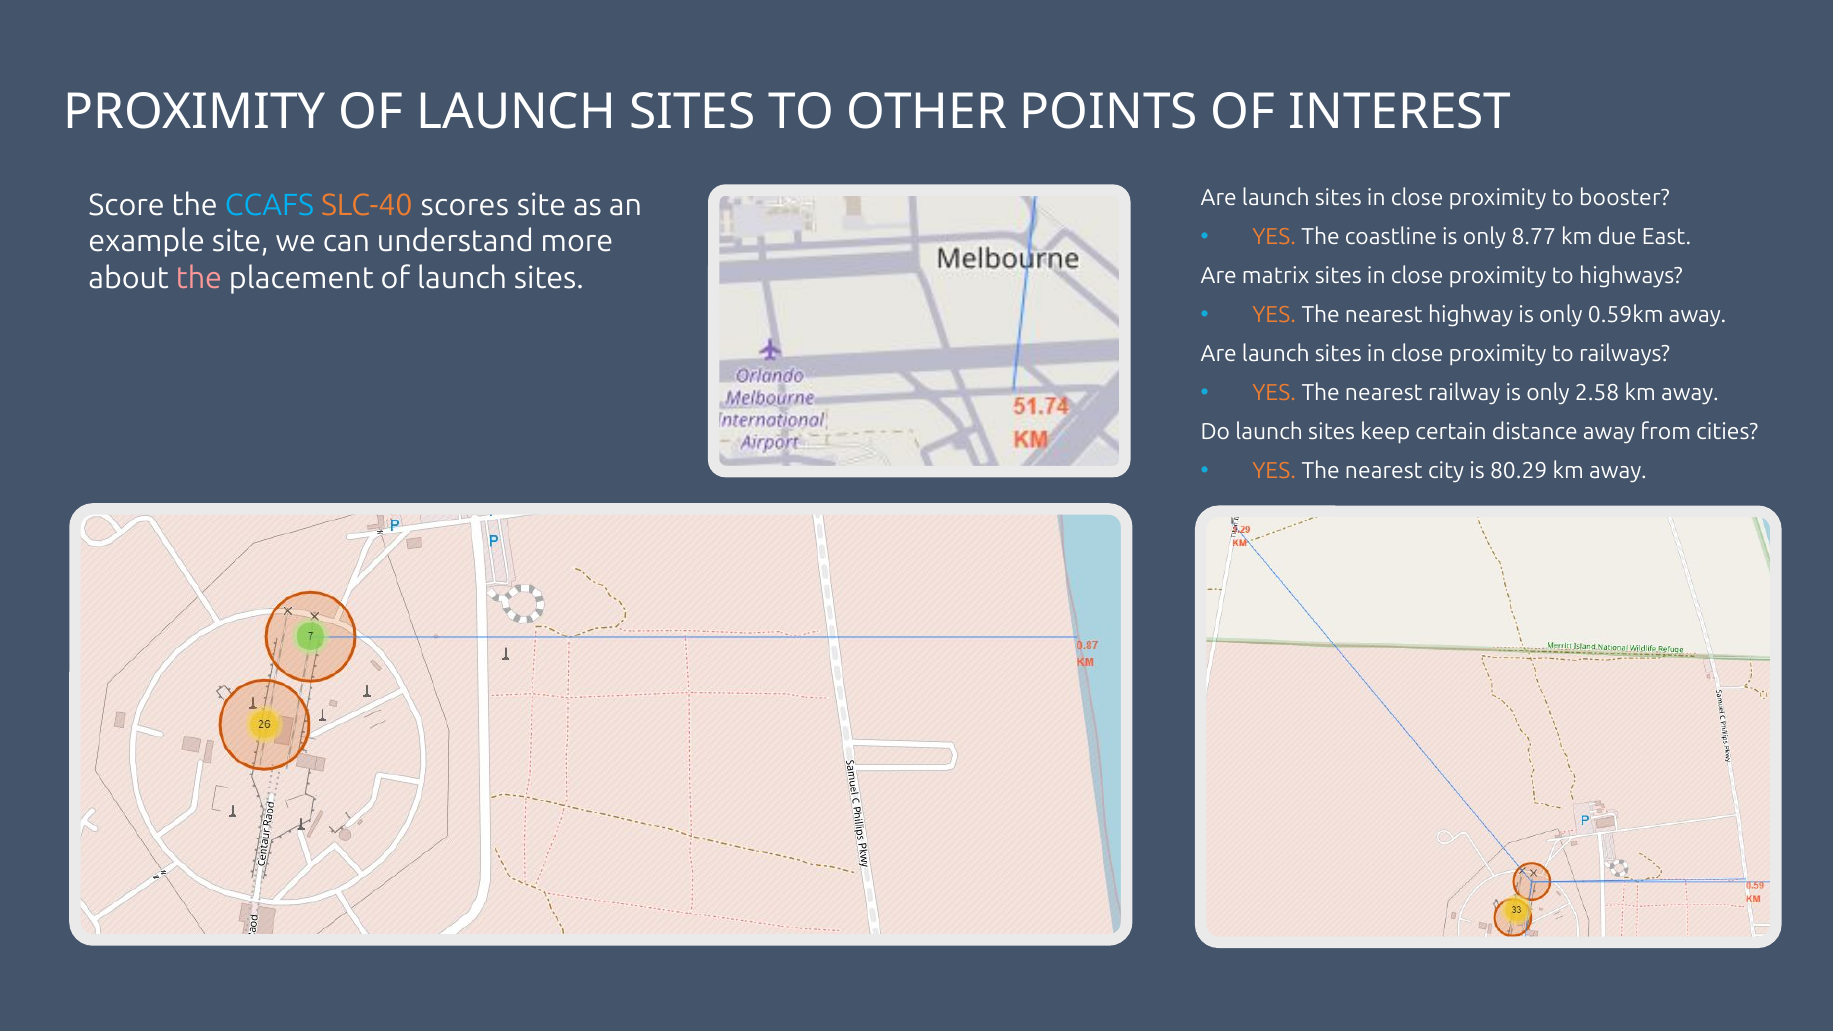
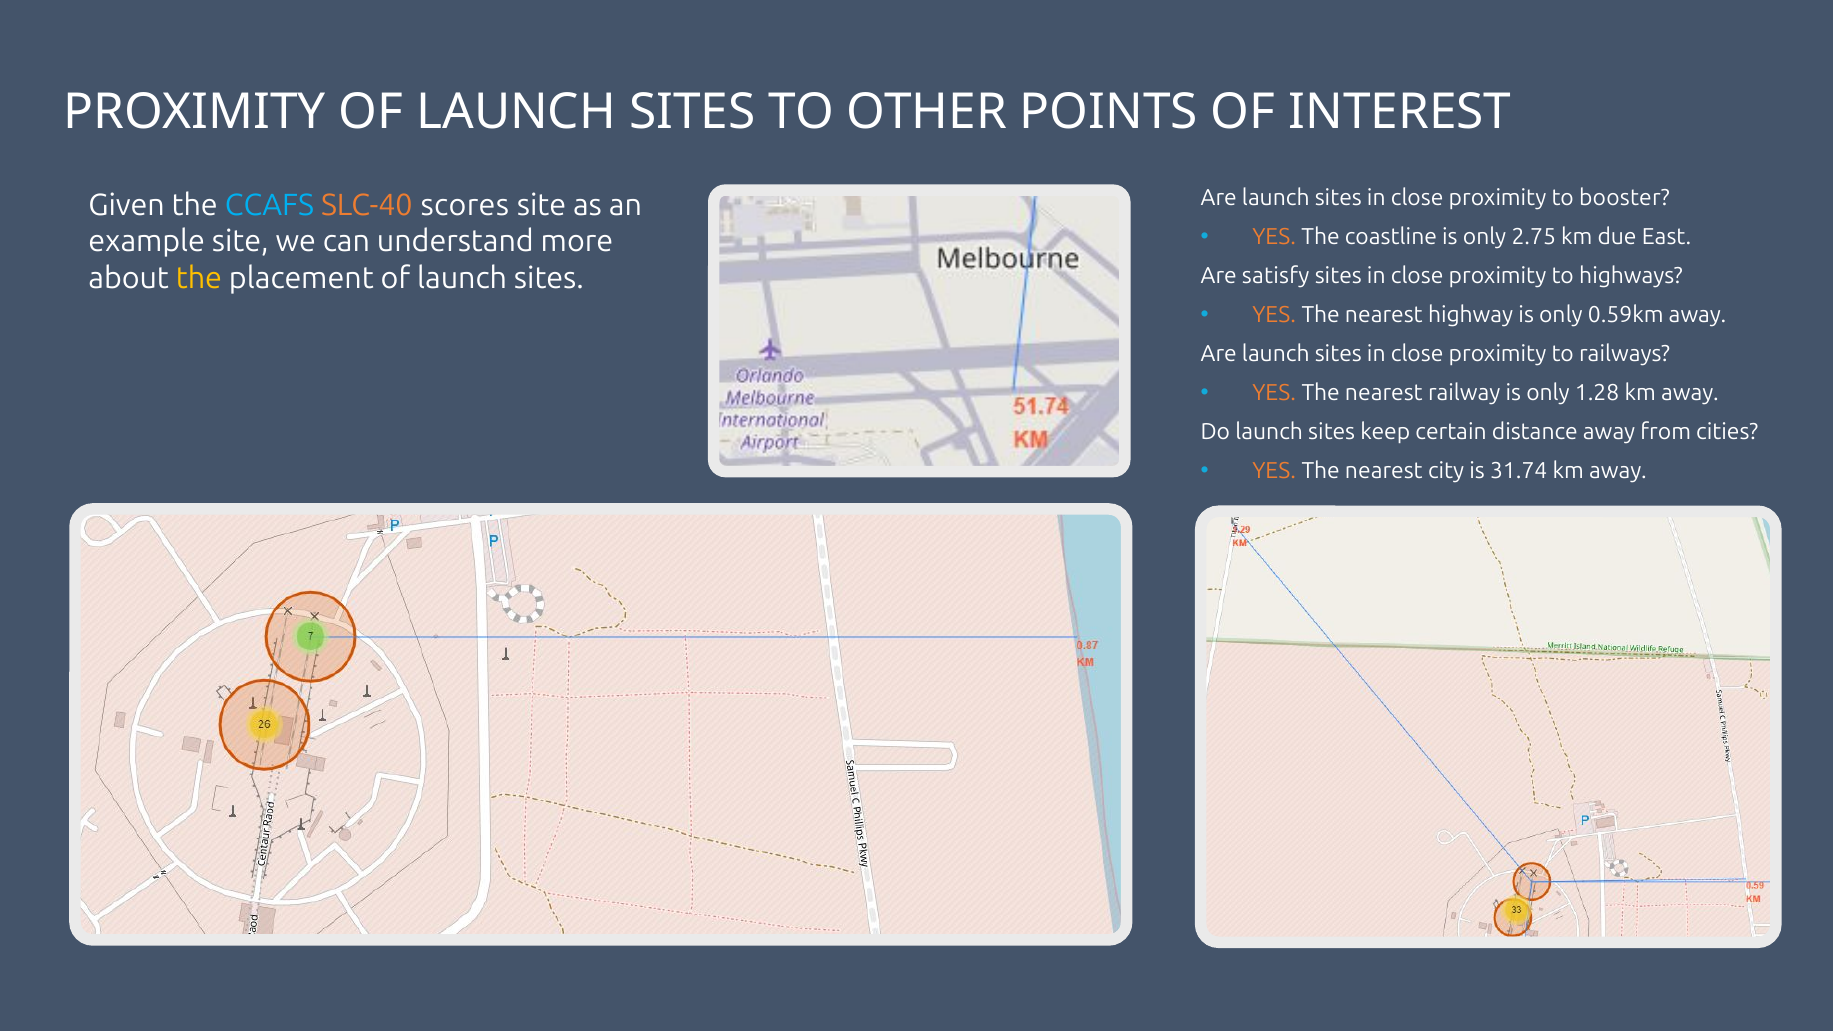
Score: Score -> Given (127, 205)
8.77: 8.77 -> 2.75 (1534, 237)
the colour: pink -> yellow (199, 278)
matrix: matrix -> satisfy (1276, 276)
2.58: 2.58 -> 1.28 (1597, 393)
80.29: 80.29 -> 31.74 (1519, 471)
